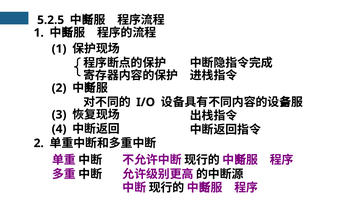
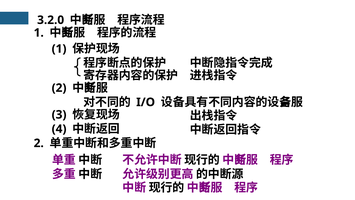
5.2.5: 5.2.5 -> 3.2.0 (51, 20)
